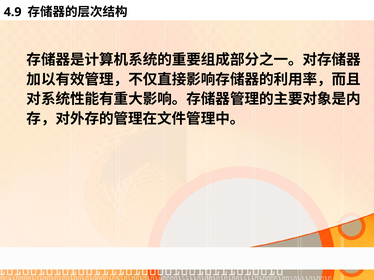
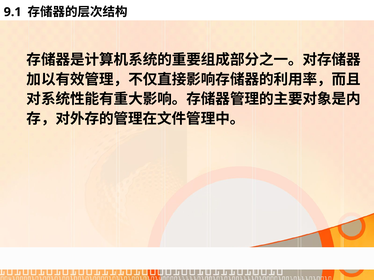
4.9: 4.9 -> 9.1 (13, 12)
